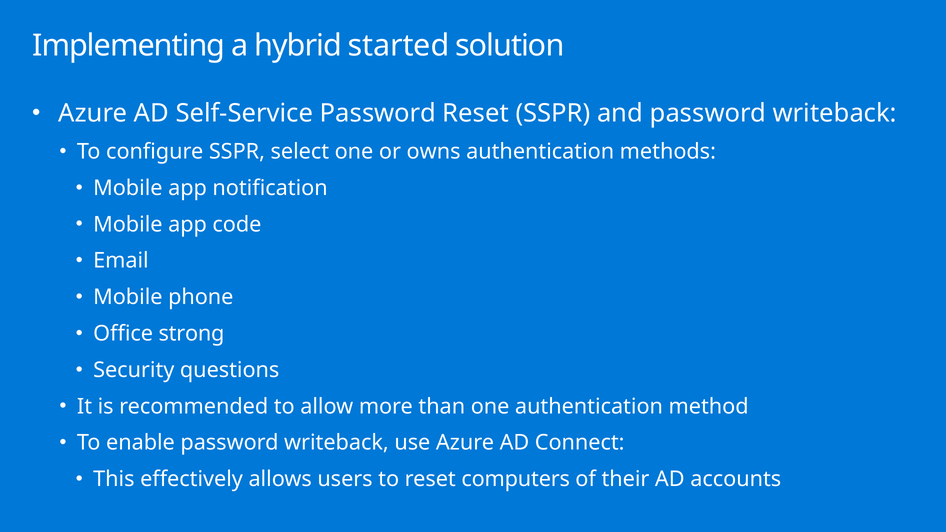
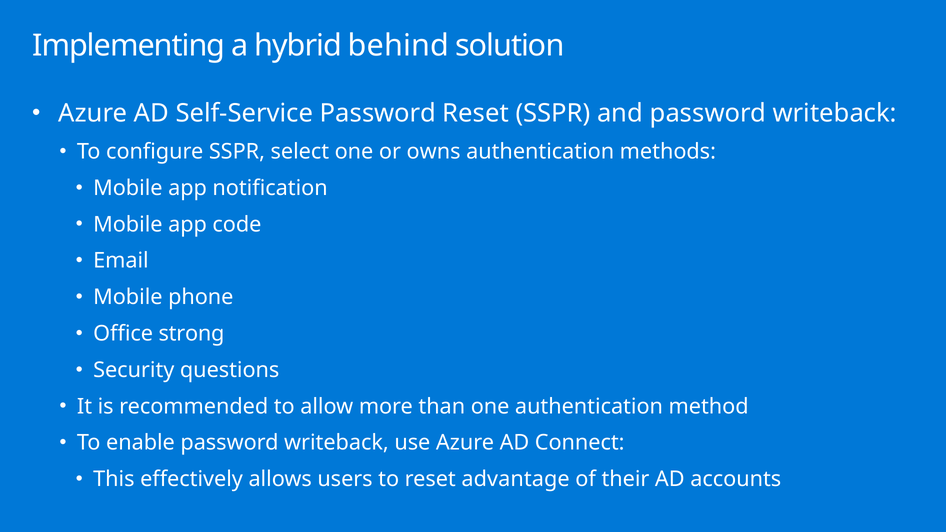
started: started -> behind (398, 46)
computers: computers -> advantage (516, 479)
